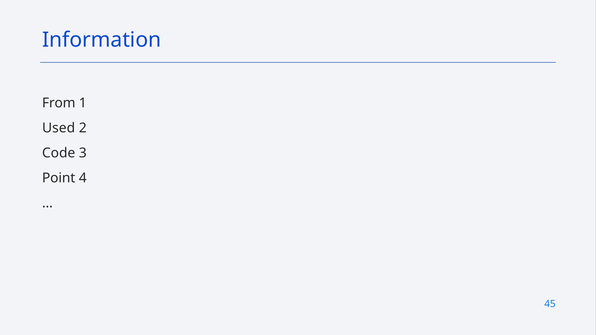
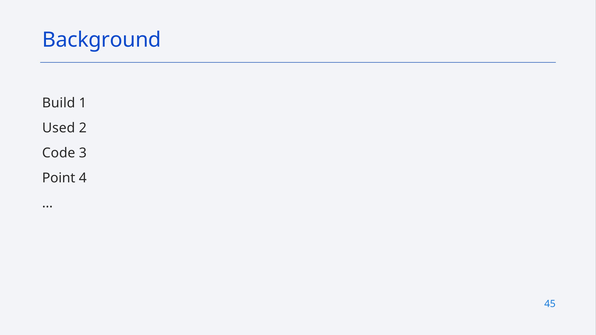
Information: Information -> Background (102, 40)
From: From -> Build (59, 103)
